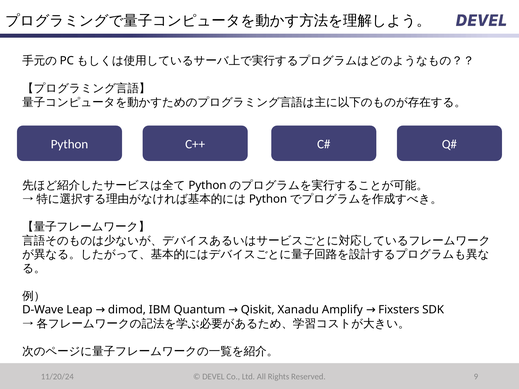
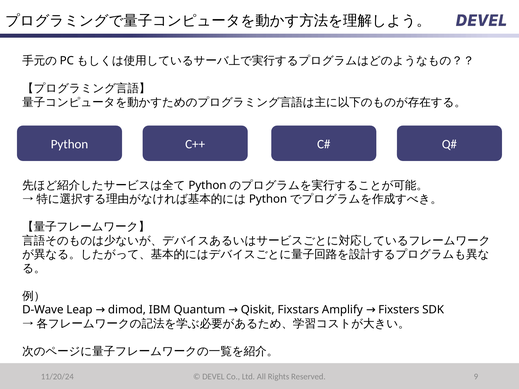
Xanadu: Xanadu -> Fixstars (298, 310)
